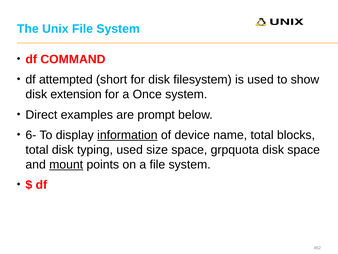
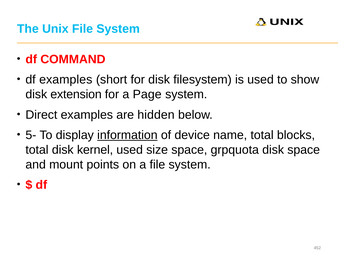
df attempted: attempted -> examples (66, 80)
Once: Once -> Page (147, 94)
prompt: prompt -> hidden (156, 115)
6-: 6- -> 5- (31, 135)
typing: typing -> kernel (95, 150)
mount underline: present -> none (66, 164)
